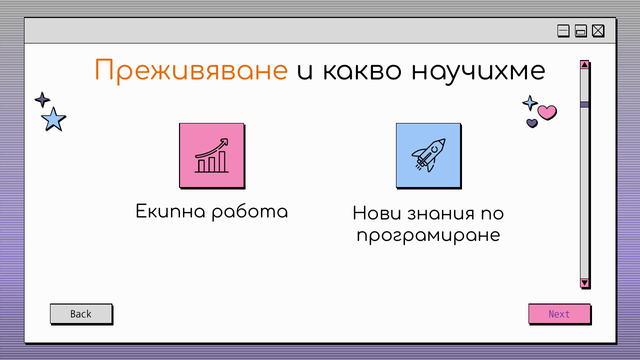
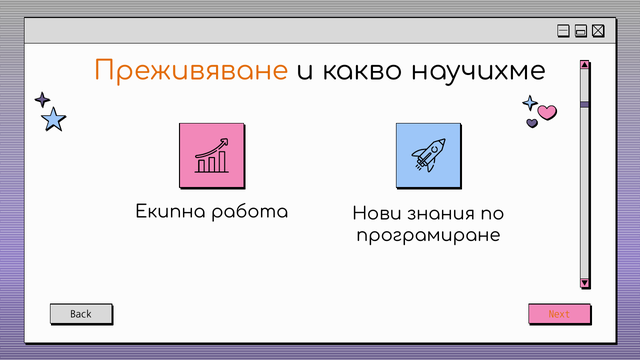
Next colour: purple -> orange (559, 314)
